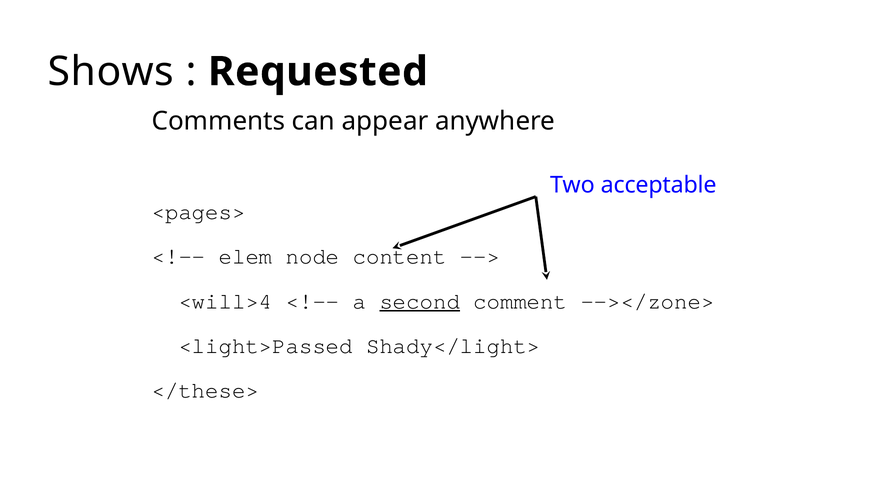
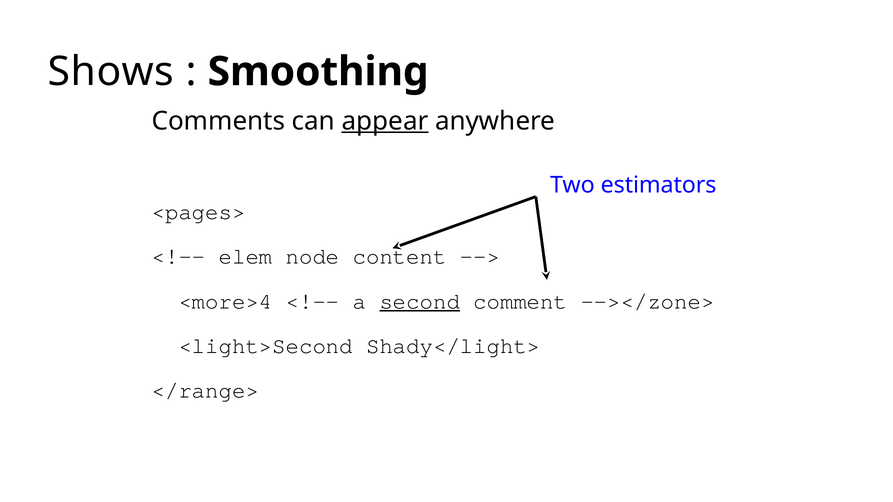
Requested: Requested -> Smoothing (318, 72)
appear underline: none -> present (385, 121)
acceptable: acceptable -> estimators (659, 185)
<will>4: <will>4 -> <more>4 (225, 301)
<light>Passed: <light>Passed -> <light>Second (266, 346)
</these>: </these> -> </range> (205, 390)
